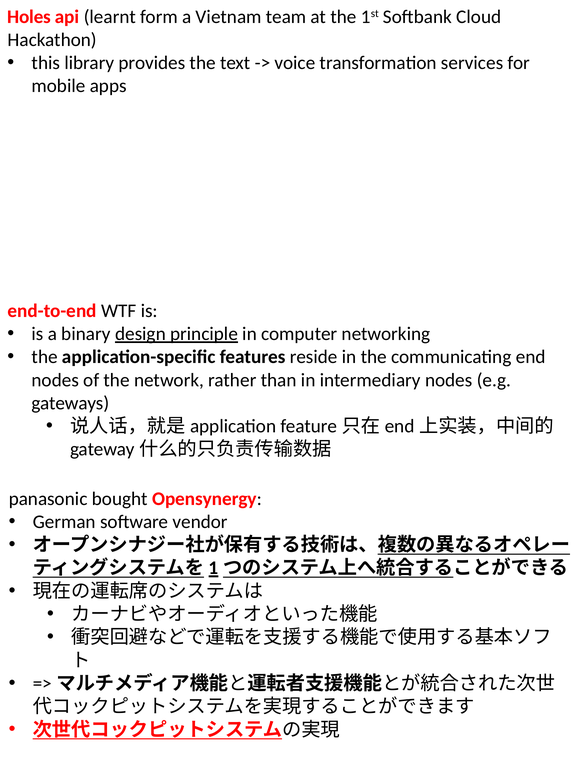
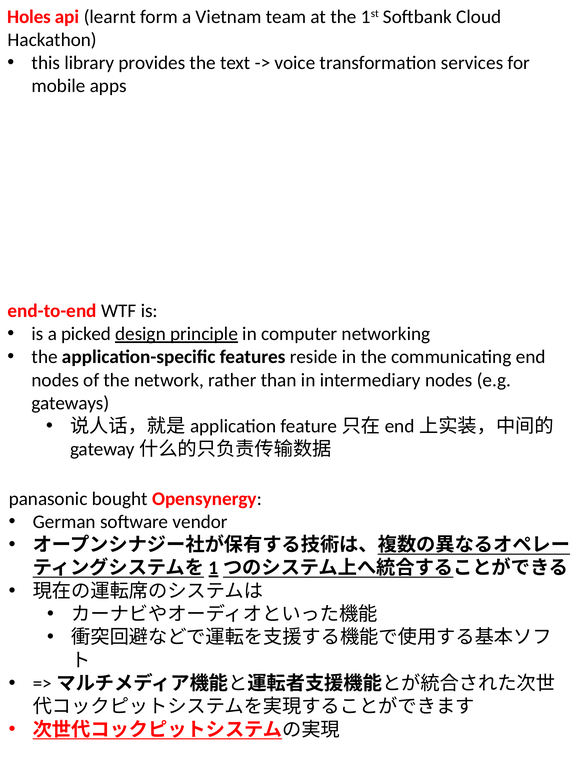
binary: binary -> picked (86, 334)
